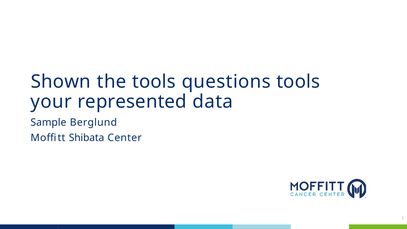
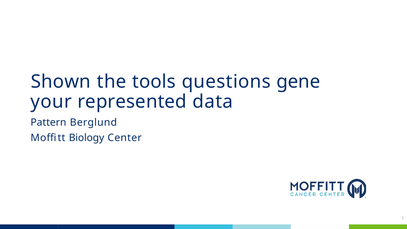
questions tools: tools -> gene (298, 82)
Sample: Sample -> Pattern (48, 122)
Shibata: Shibata -> Biology (87, 138)
